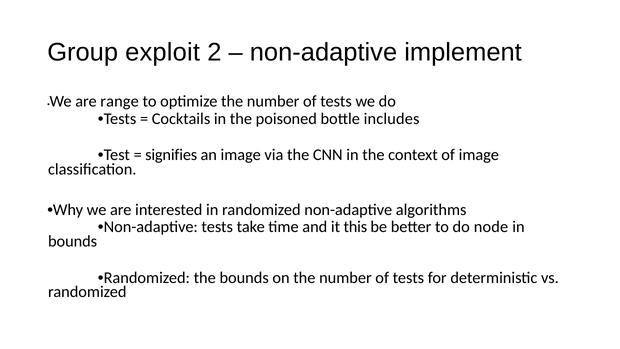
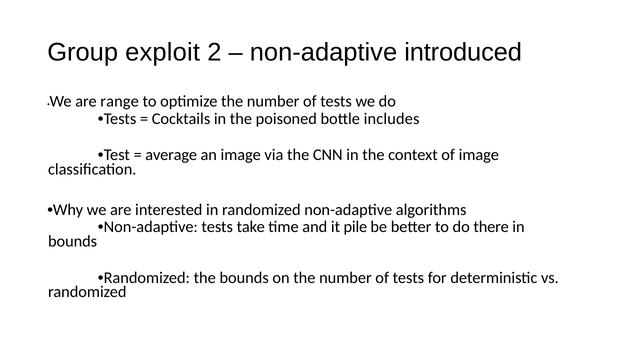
implement: implement -> introduced (463, 52)
signifies: signifies -> average (171, 155)
this: this -> pile (355, 227)
node: node -> there (491, 227)
